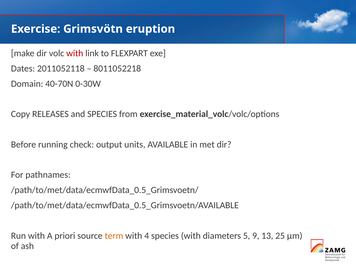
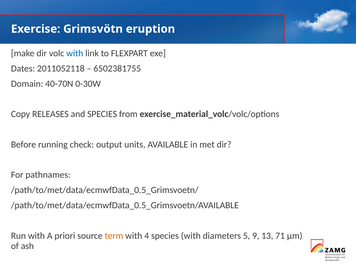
with colour: red -> blue (75, 53)
8011052218: 8011052218 -> 6502381755 (117, 68)
25: 25 -> 71 (280, 236)
